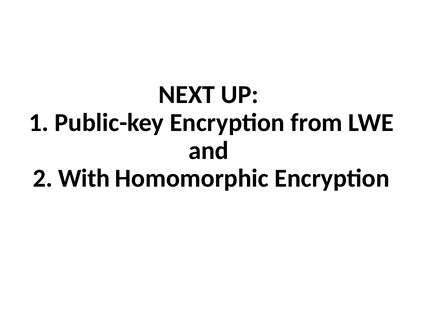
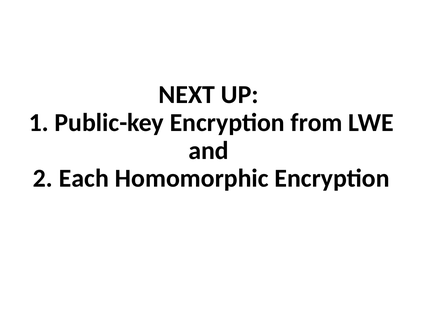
With: With -> Each (84, 178)
